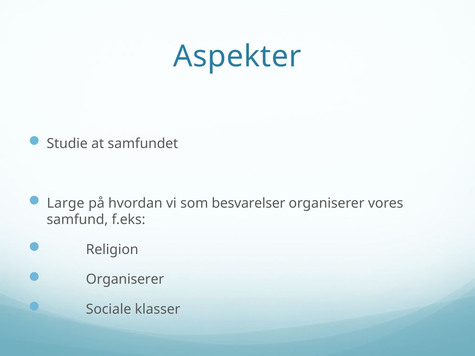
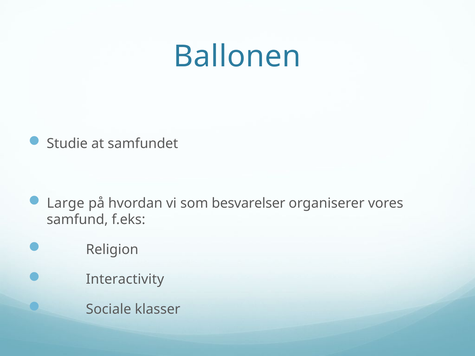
Aspekter: Aspekter -> Ballonen (237, 57)
Organiserer: Organiserer -> Interactivity (125, 280)
